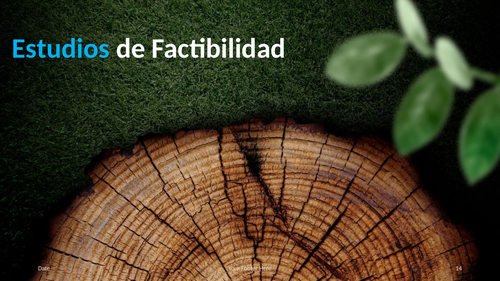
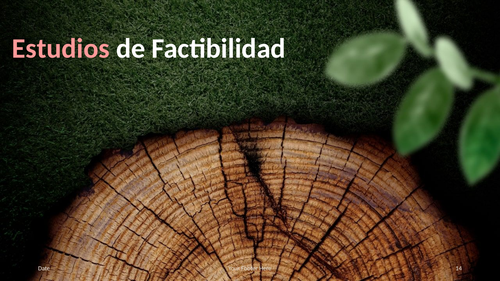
Estudios colour: light blue -> pink (61, 49)
